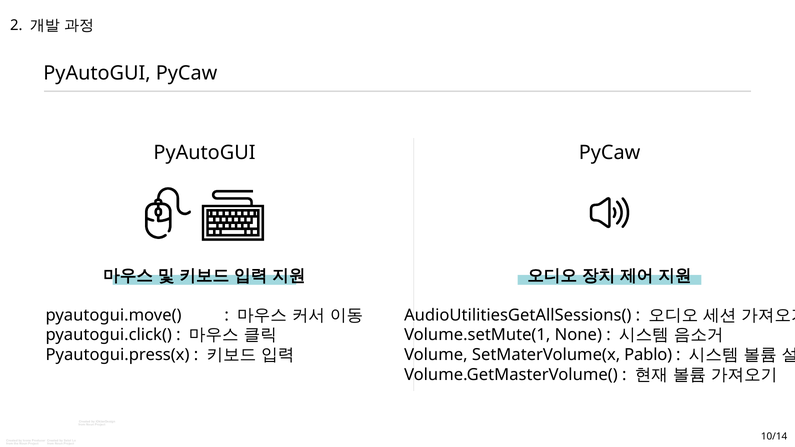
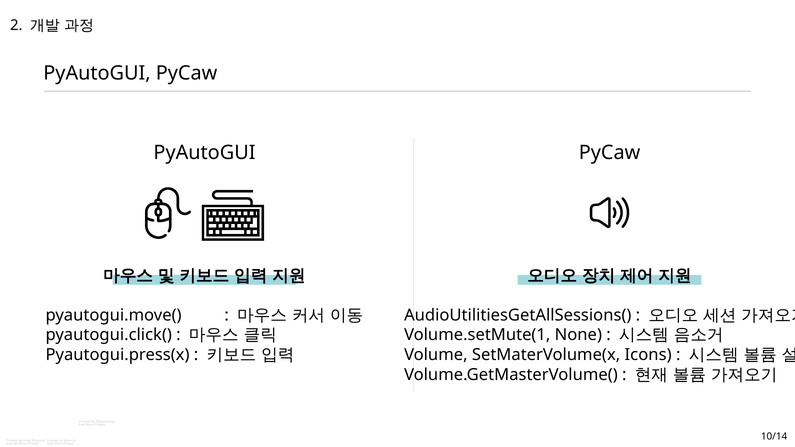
SetMaterVolume(x Pablo: Pablo -> Icons (648, 355)
